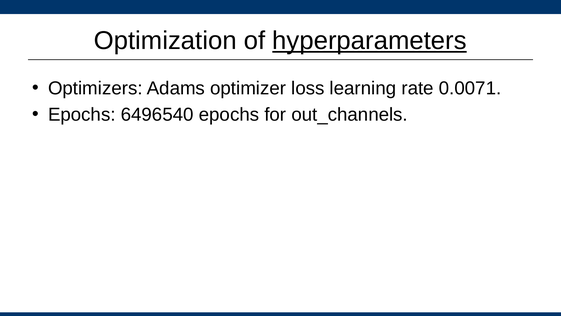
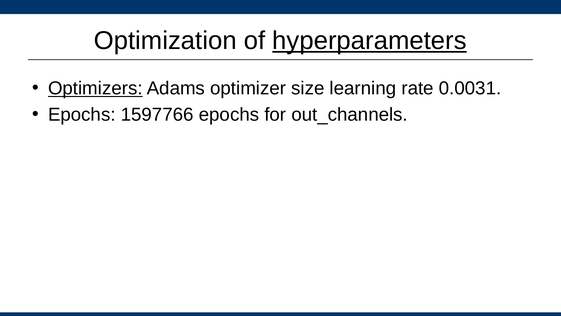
Optimizers underline: none -> present (95, 88)
loss: loss -> size (308, 88)
0.0071: 0.0071 -> 0.0031 (470, 88)
6496540: 6496540 -> 1597766 (157, 114)
